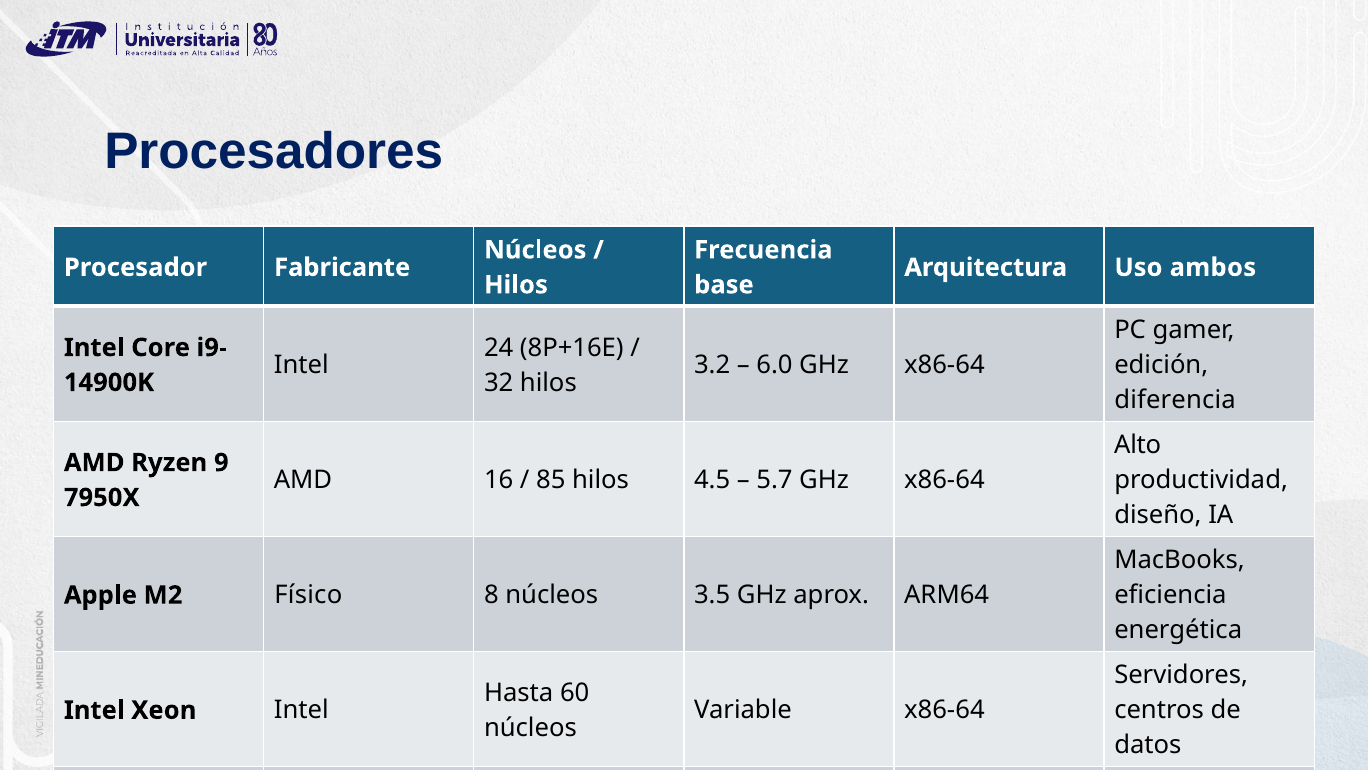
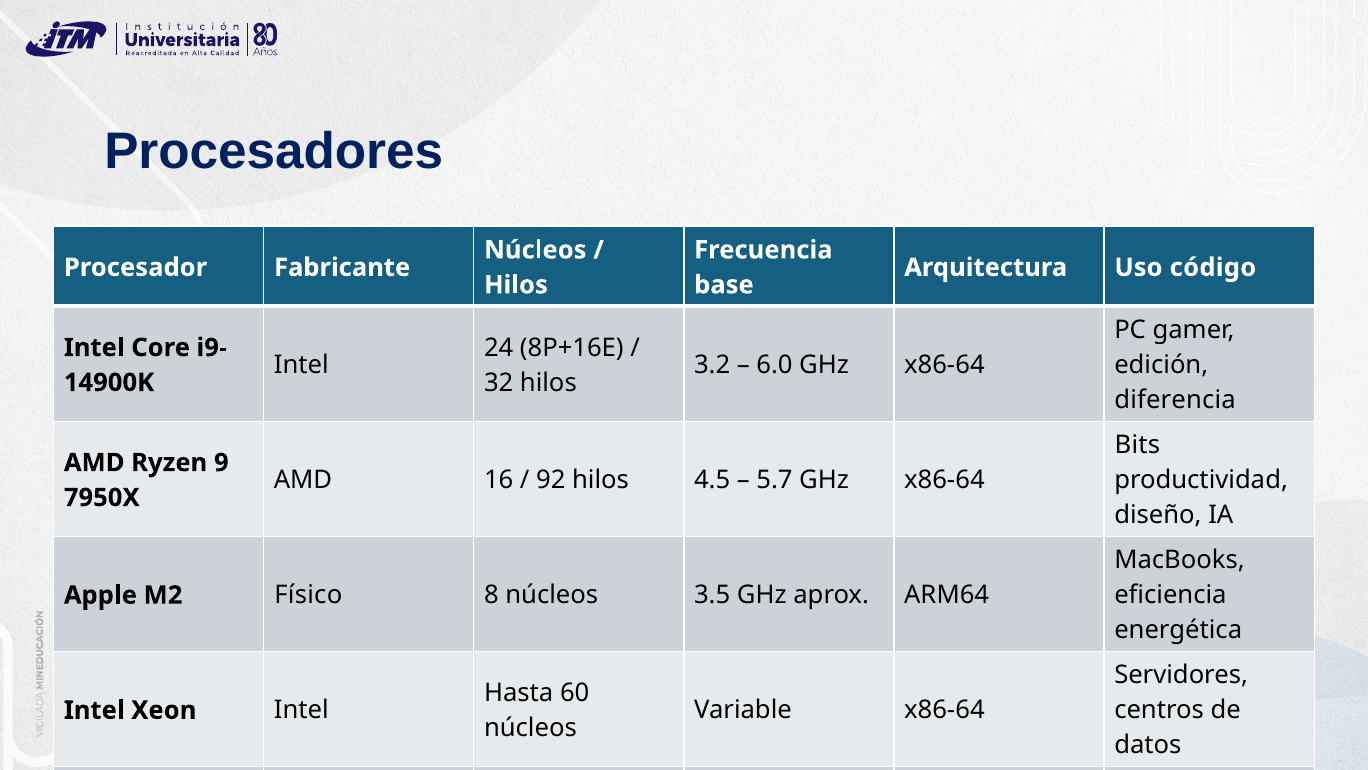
ambos: ambos -> código (1213, 267)
Alto: Alto -> Bits (1137, 445)
85: 85 -> 92 (551, 480)
